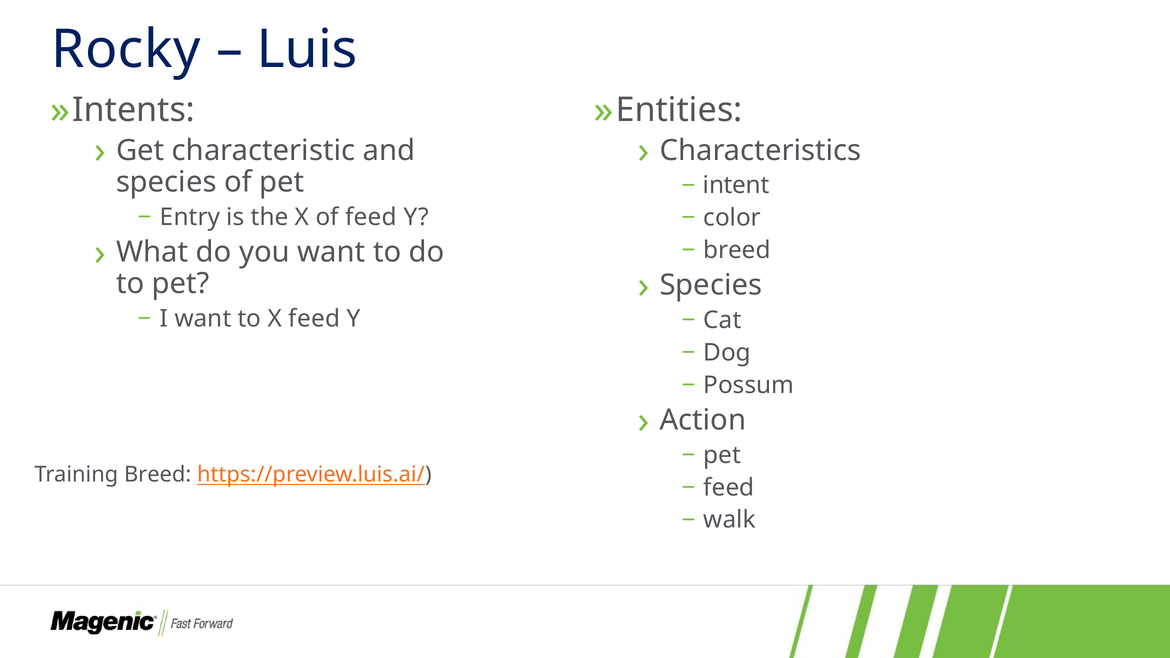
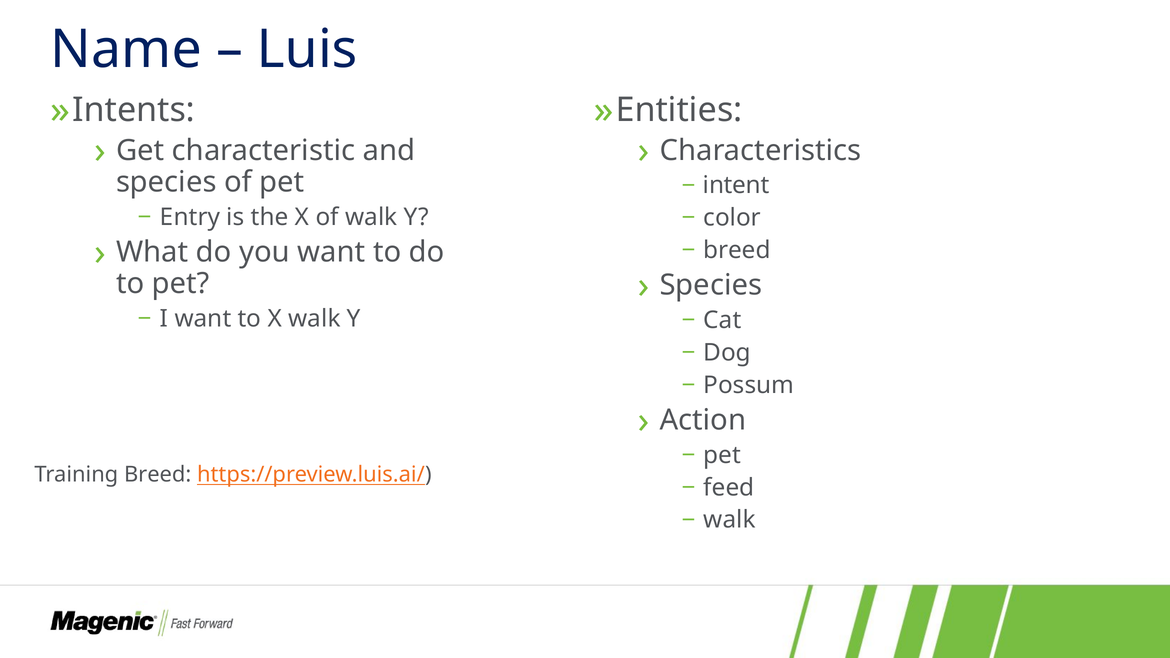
Rocky: Rocky -> Name (126, 50)
of feed: feed -> walk (371, 217)
X feed: feed -> walk (314, 319)
